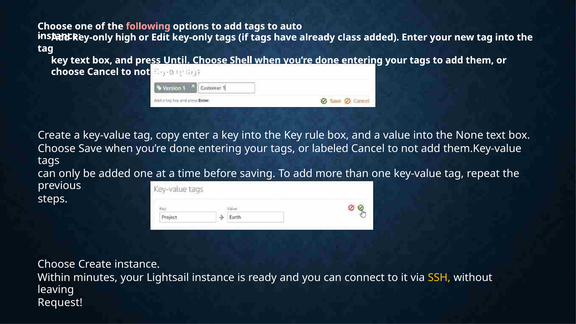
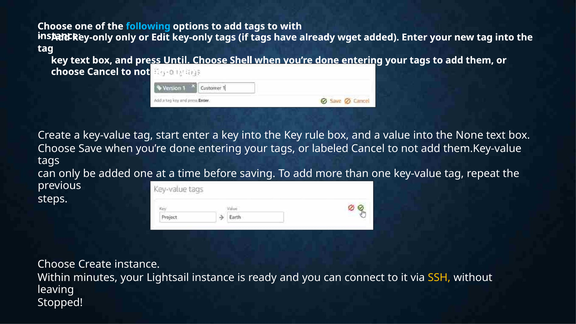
following colour: pink -> light blue (148, 26)
auto: auto -> with (291, 26)
key-only high: high -> only (126, 37)
class: class -> wget (349, 37)
copy: copy -> start (168, 135)
Request: Request -> Stopped (60, 303)
